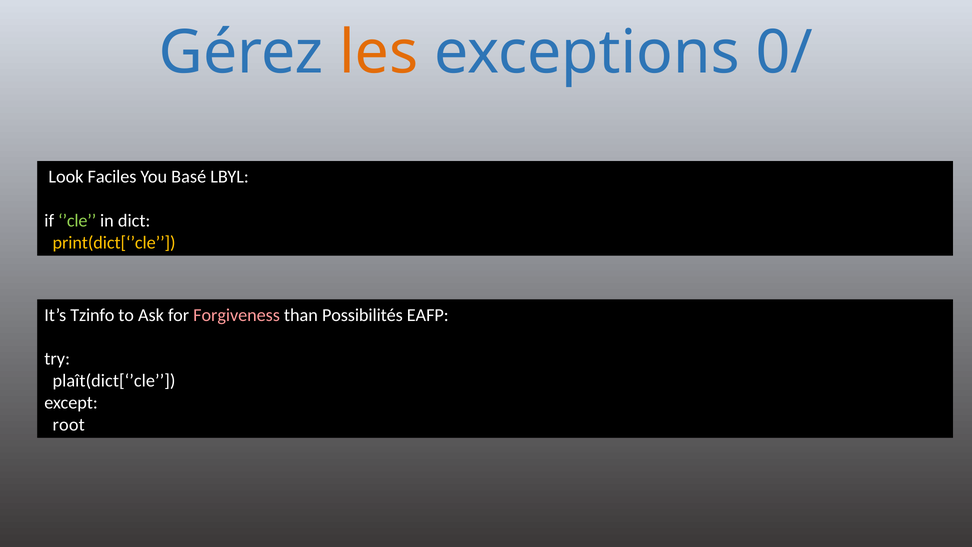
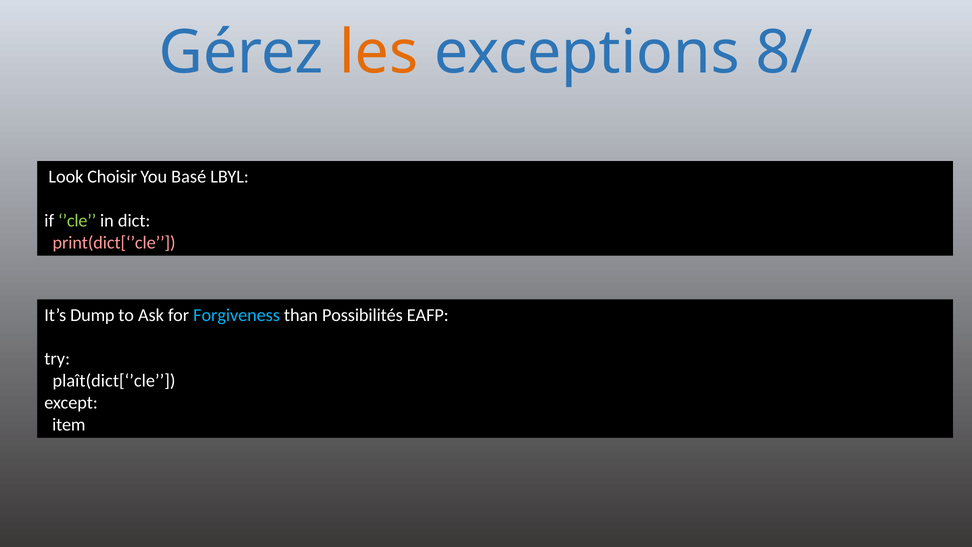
0/: 0/ -> 8/ (784, 52)
Faciles: Faciles -> Choisir (112, 177)
print(dict[‘’cle colour: yellow -> pink (114, 242)
Tzinfo: Tzinfo -> Dump (92, 315)
Forgiveness colour: pink -> light blue (237, 315)
root: root -> item (69, 424)
